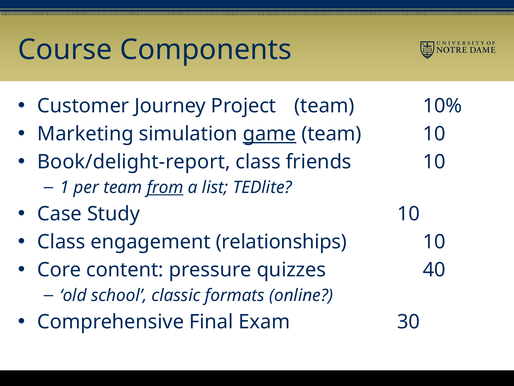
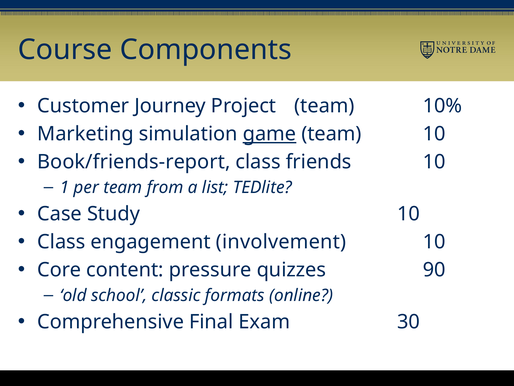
Book/delight-report: Book/delight-report -> Book/friends-report (134, 162)
from underline: present -> none (165, 187)
relationships: relationships -> involvement (281, 242)
40: 40 -> 90 (434, 270)
